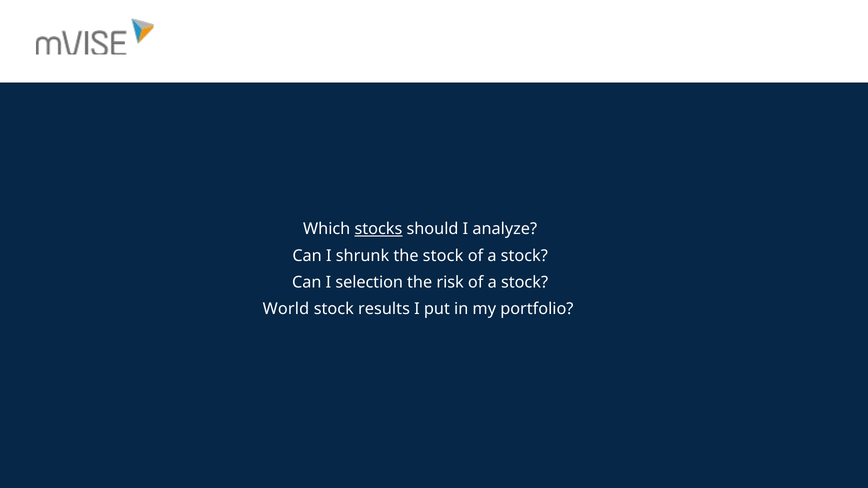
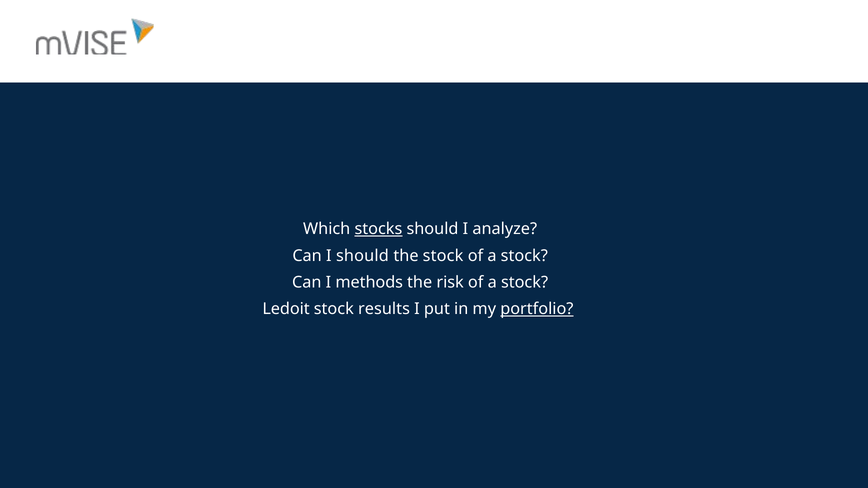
I shrunk: shrunk -> should (362, 256)
selection: selection -> methods (369, 282)
World: World -> Ledoit (286, 309)
portfolio underline: none -> present (537, 309)
